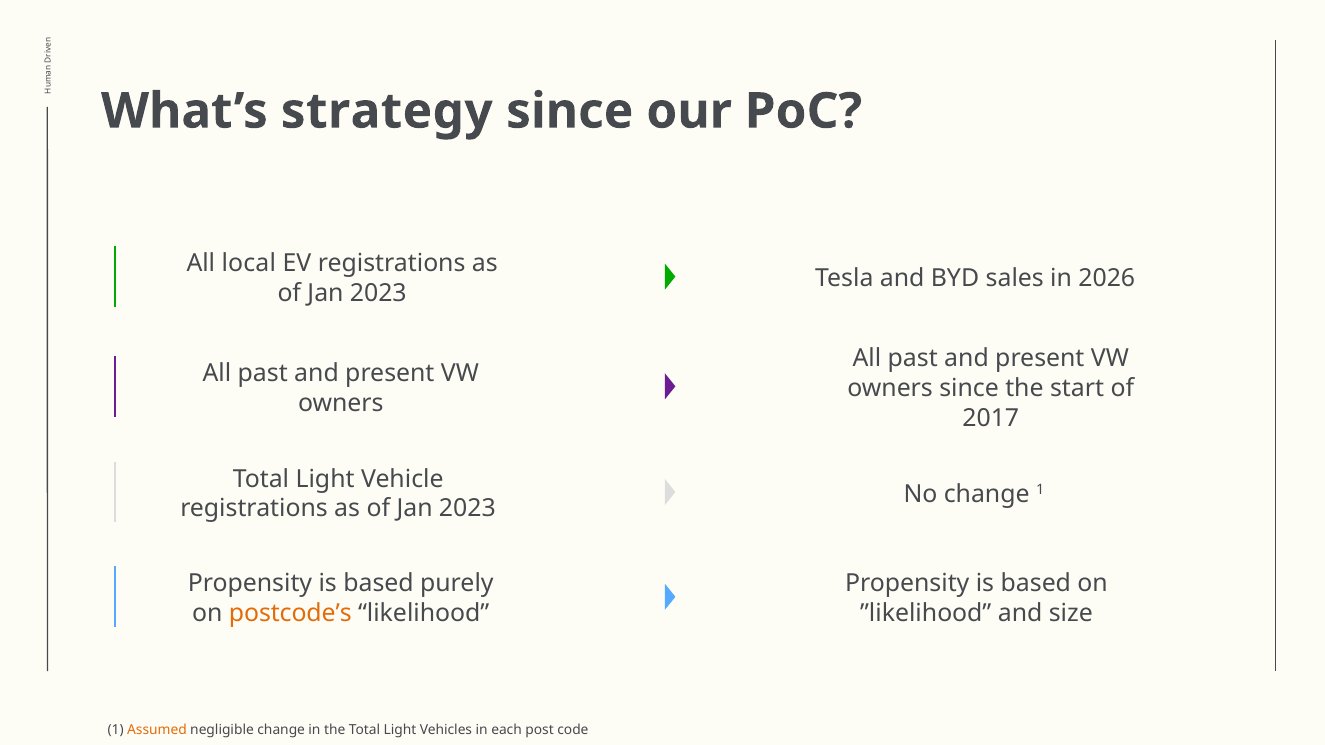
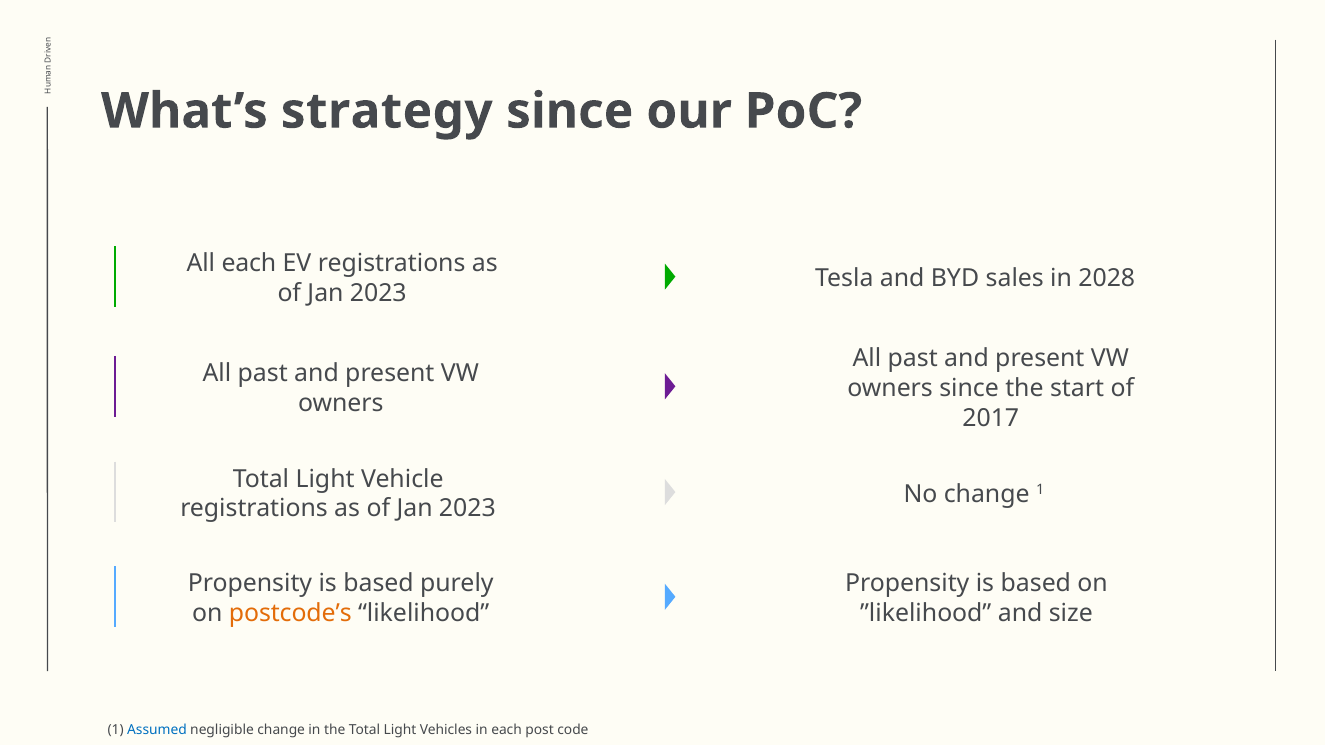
All local: local -> each (249, 264)
2026: 2026 -> 2028 (1107, 278)
Assumed colour: orange -> blue (157, 730)
